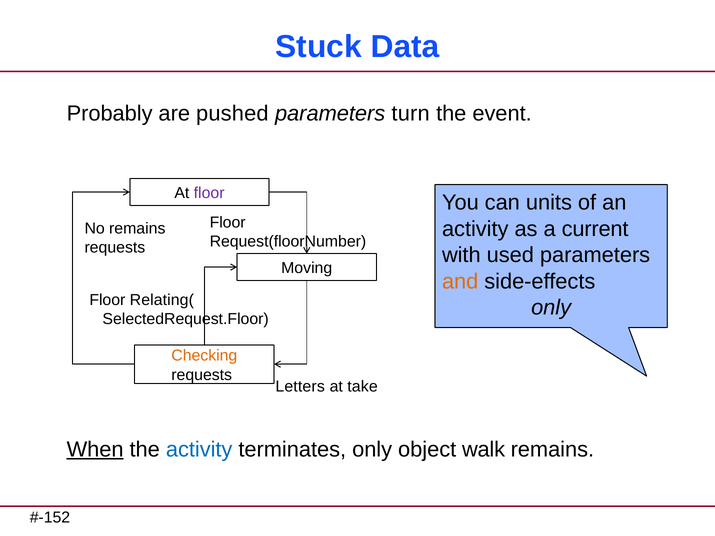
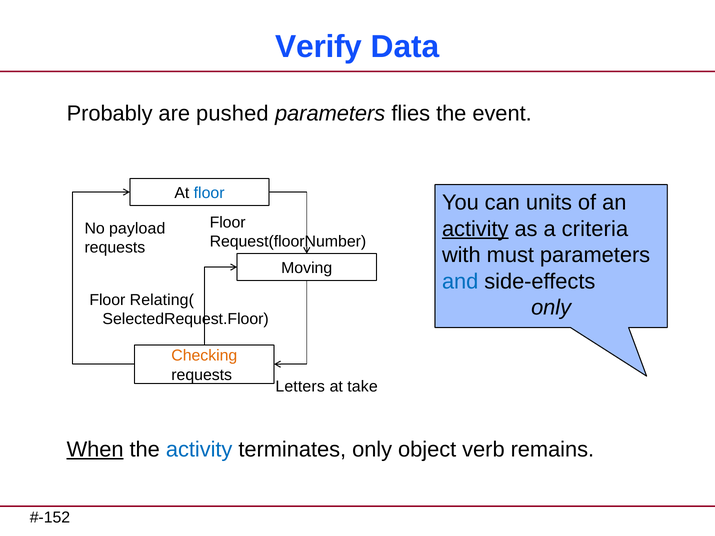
Stuck: Stuck -> Verify (319, 47)
turn: turn -> flies (411, 113)
floor colour: purple -> blue (209, 193)
activity underline: none -> present (475, 229)
current: current -> criteria (595, 229)
No remains: remains -> payload (137, 229)
used: used -> must (510, 255)
and colour: orange -> blue (460, 281)
walk: walk -> verb (483, 450)
